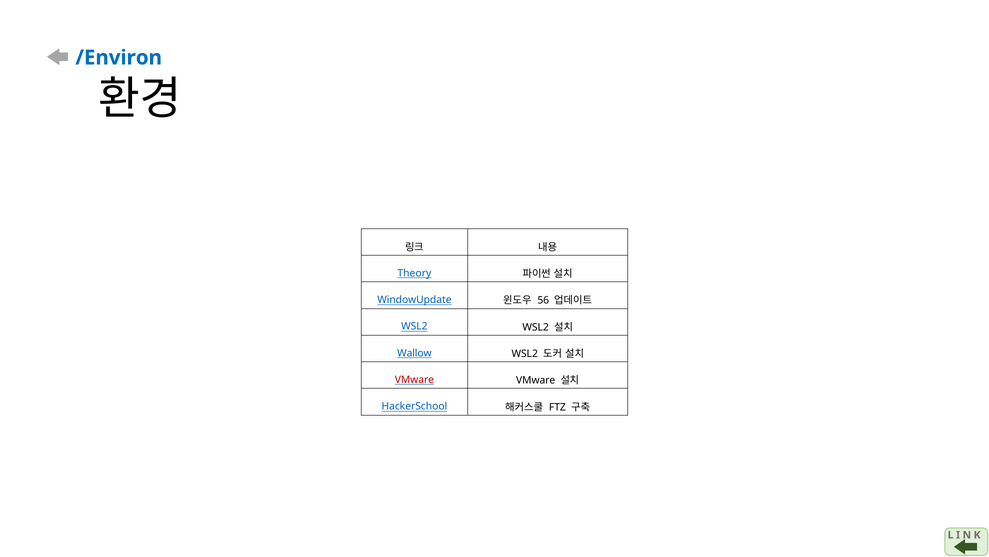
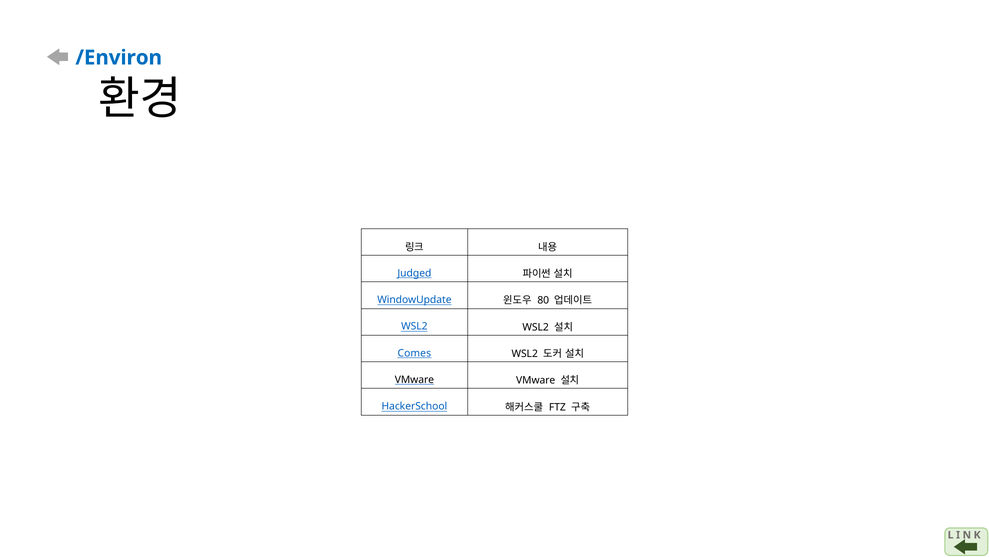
Theory: Theory -> Judged (414, 273)
56: 56 -> 80 (543, 300)
Wallow: Wallow -> Comes (414, 353)
VMware colour: red -> black (414, 379)
